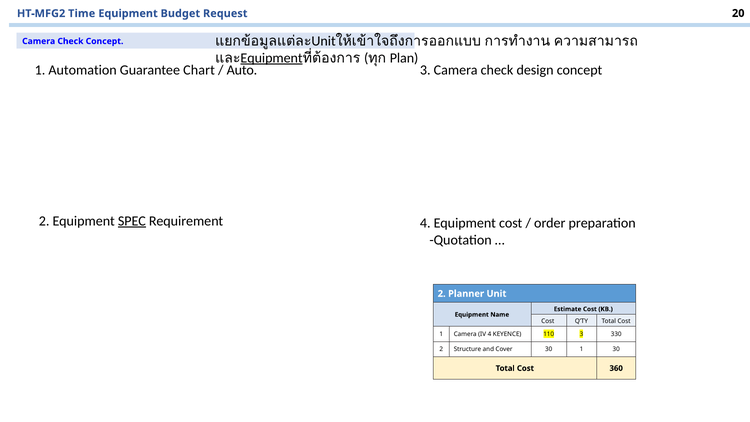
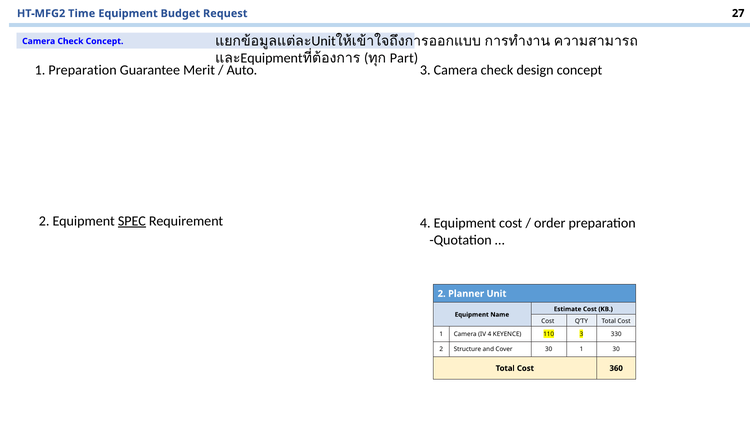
20: 20 -> 27 (738, 13)
Equipment underline: present -> none (272, 58)
Plan: Plan -> Part (404, 58)
1 Automation: Automation -> Preparation (83, 70)
Chart: Chart -> Merit (199, 70)
